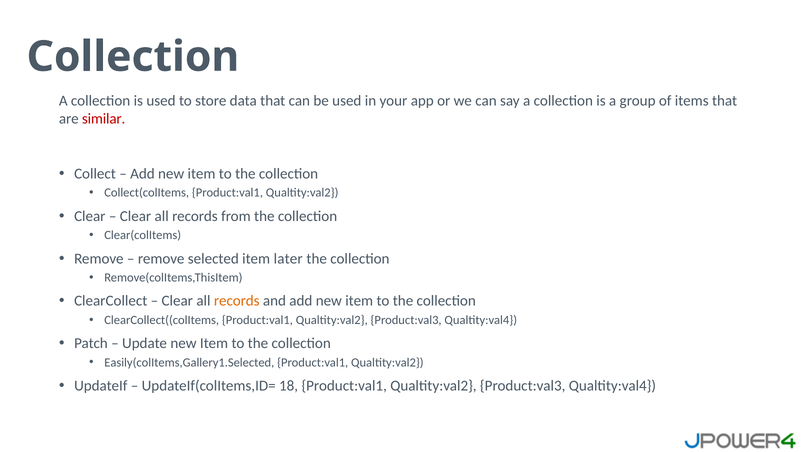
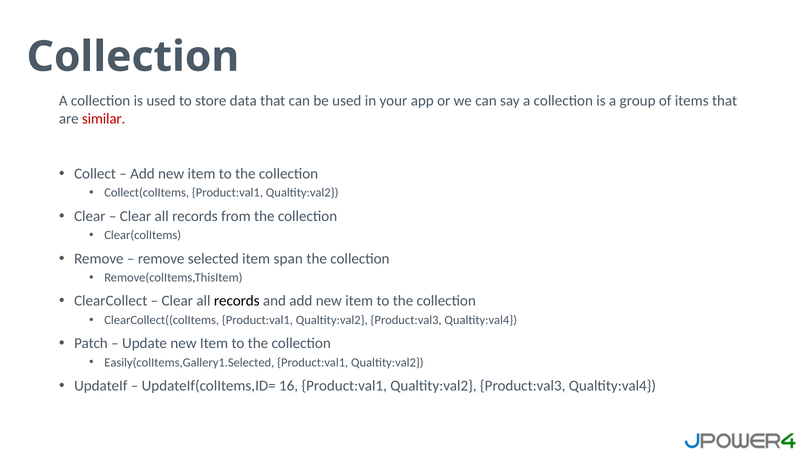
later: later -> span (288, 259)
records colour: orange -> black (237, 301)
18: 18 -> 16 (289, 386)
